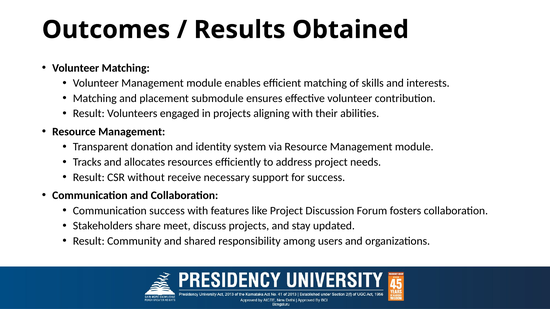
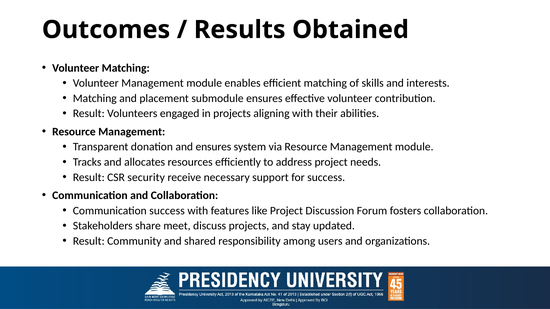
and identity: identity -> ensures (213, 147)
without: without -> security (146, 177)
